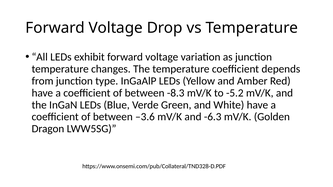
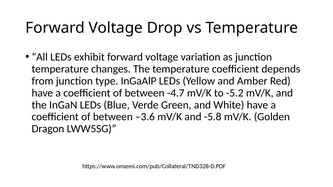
-8.3: -8.3 -> -4.7 (176, 93)
-6.3: -6.3 -> -5.8 (213, 117)
